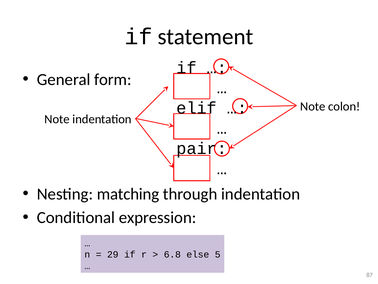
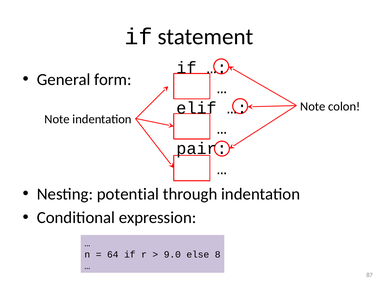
matching: matching -> potential (128, 194)
29: 29 -> 64 (113, 254)
6.8: 6.8 -> 9.0 (172, 254)
5: 5 -> 8 (218, 254)
